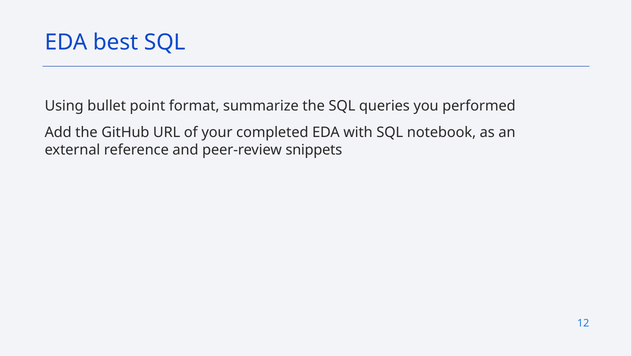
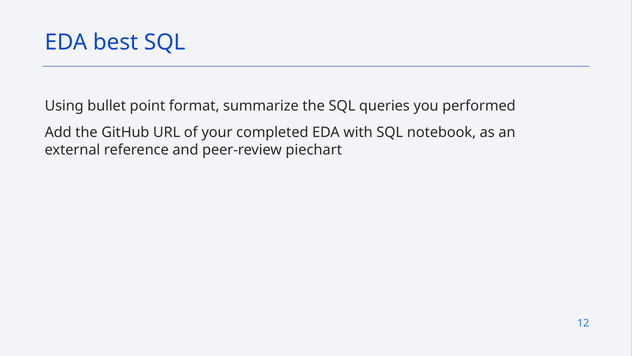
snippets: snippets -> piechart (314, 150)
